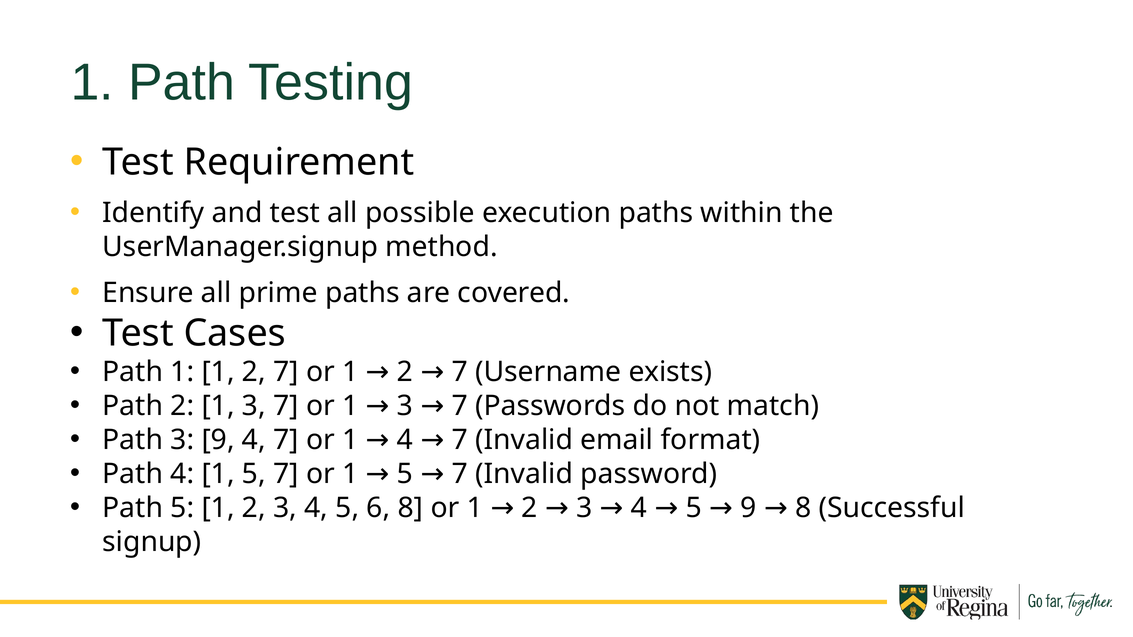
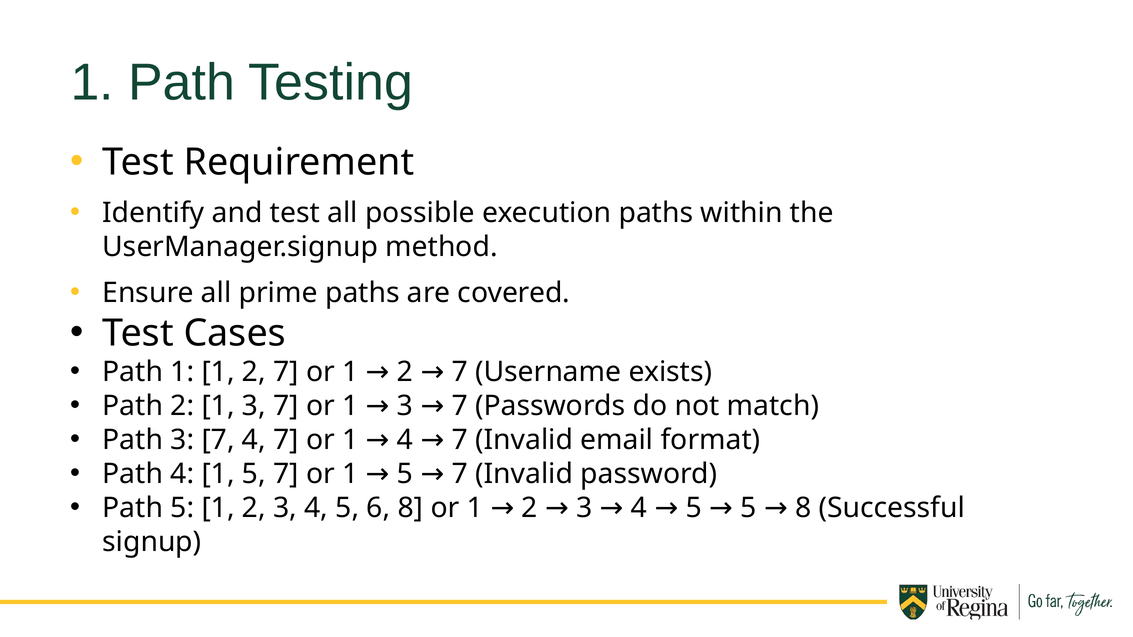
Path 3 9: 9 -> 7 (218, 440)
5 9: 9 -> 5 (748, 508)
